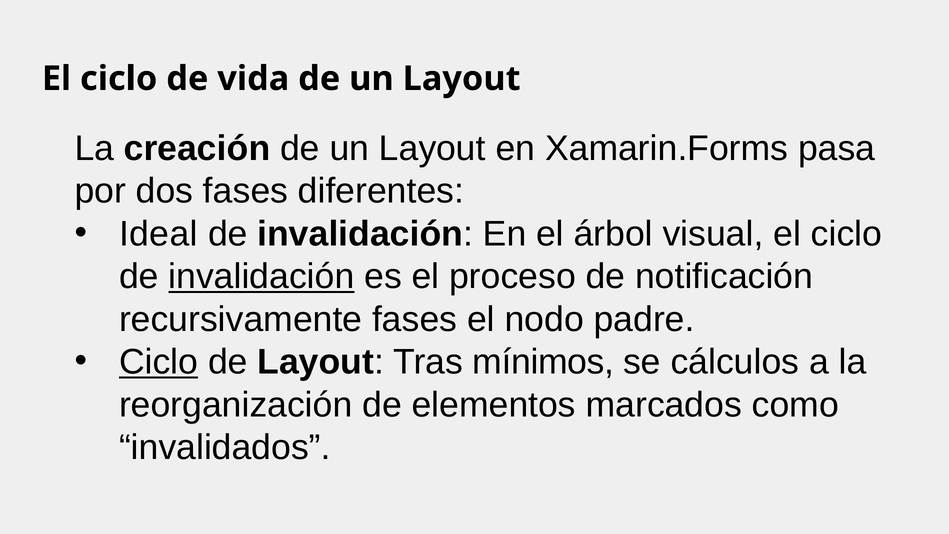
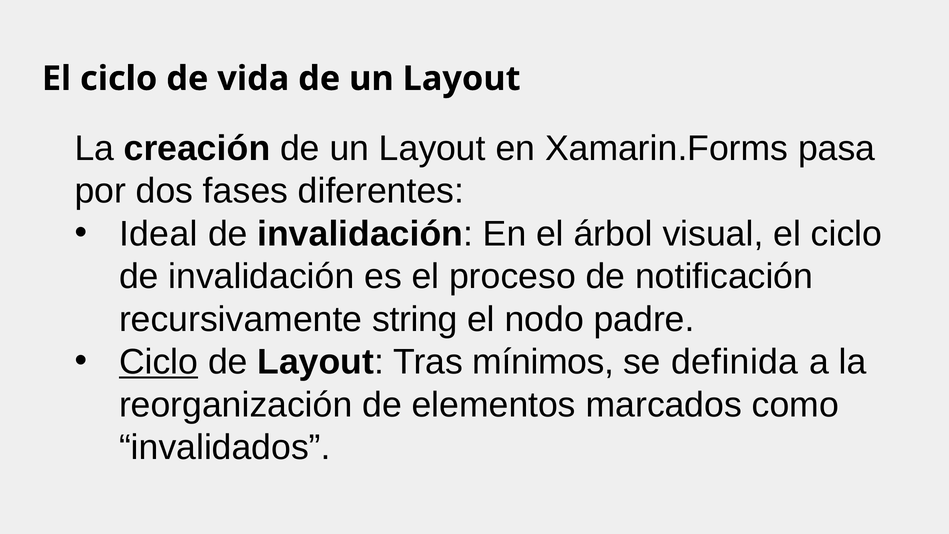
invalidación underline: present -> none (261, 276)
recursivamente fases: fases -> string (415, 319)
cálculos: cálculos -> definida (735, 362)
